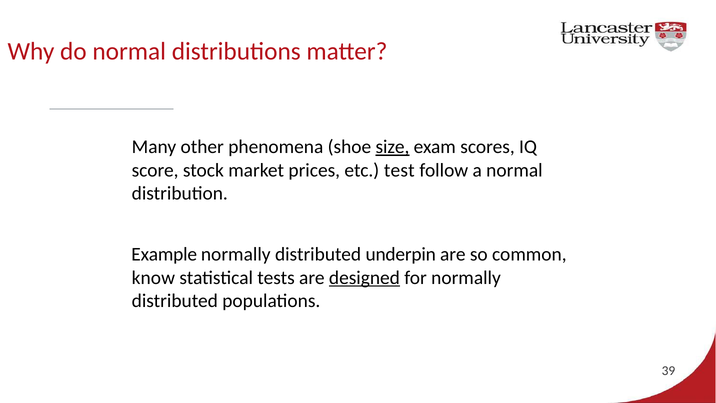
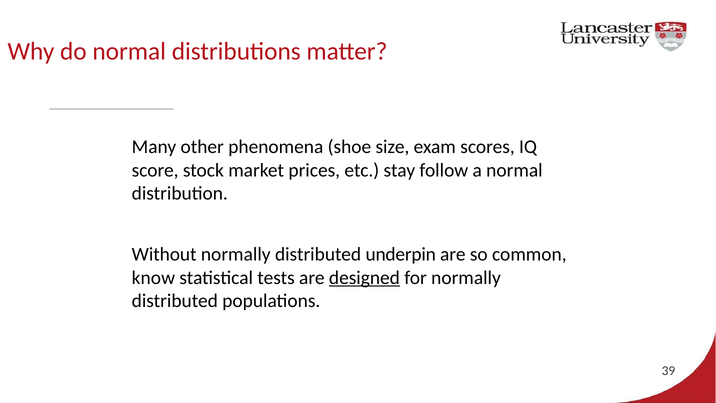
size underline: present -> none (392, 147)
test: test -> stay (399, 170)
Example: Example -> Without (164, 254)
